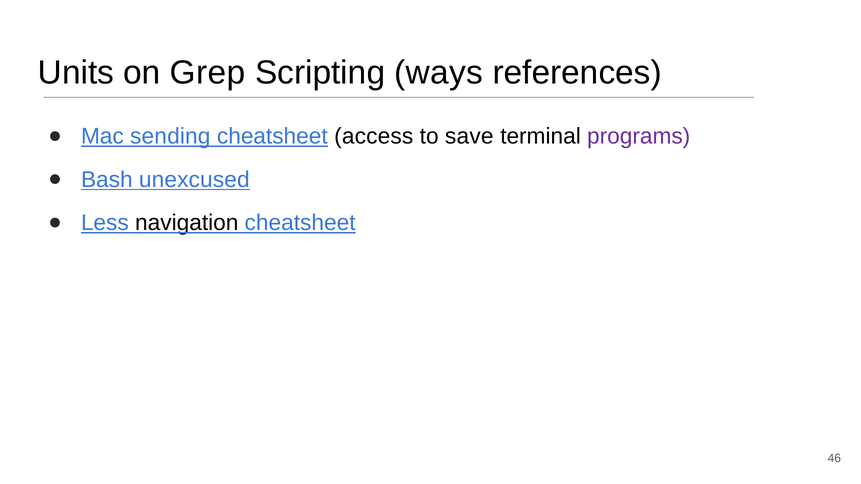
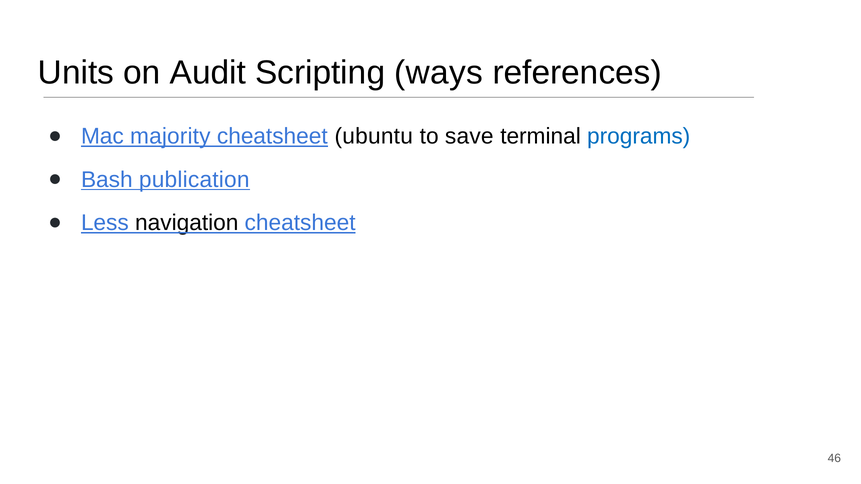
Grep: Grep -> Audit (208, 73)
sending: sending -> majority (170, 136)
access: access -> ubuntu (374, 136)
programs colour: purple -> blue (639, 136)
unexcused: unexcused -> publication (194, 180)
